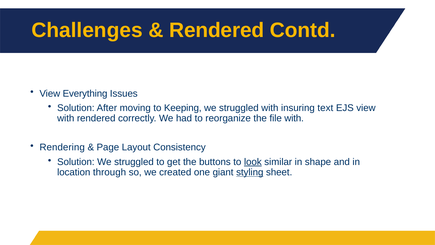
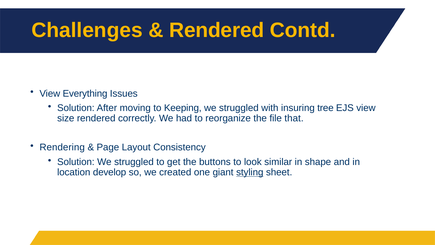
text: text -> tree (325, 108)
with: with -> size (66, 118)
file with: with -> that (294, 118)
look underline: present -> none (253, 162)
through: through -> develop (110, 172)
